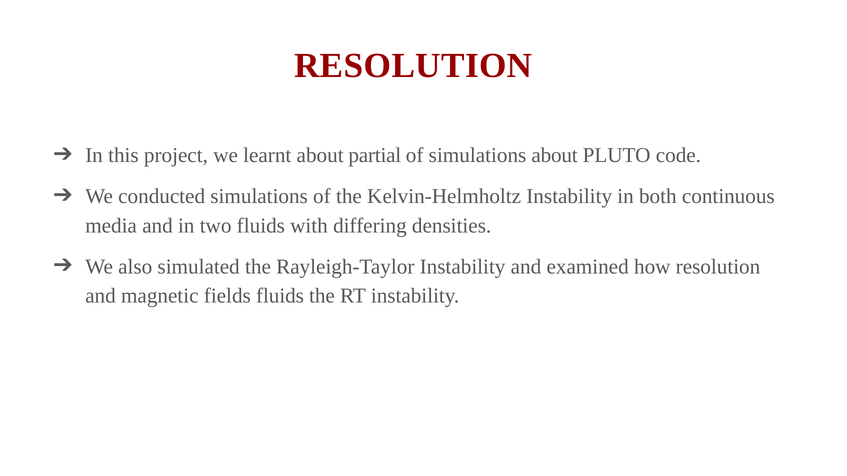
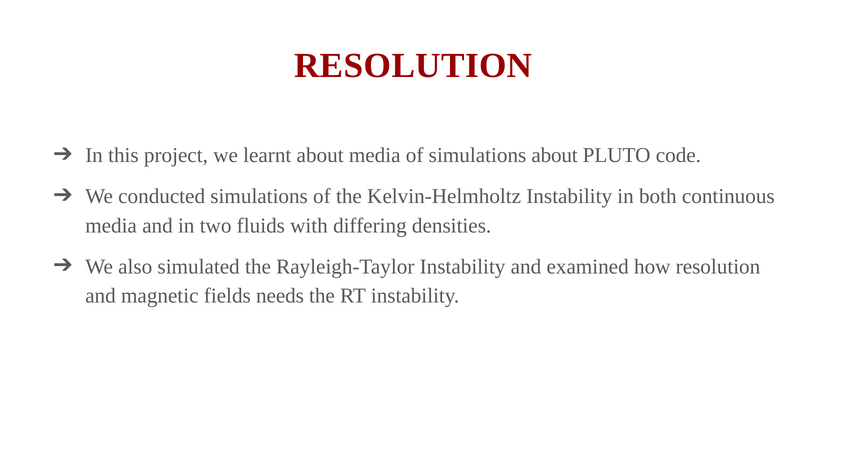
about partial: partial -> media (375, 156)
fields fluids: fluids -> needs (280, 296)
